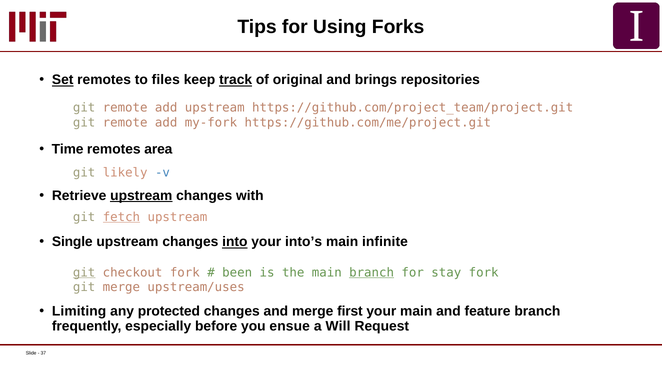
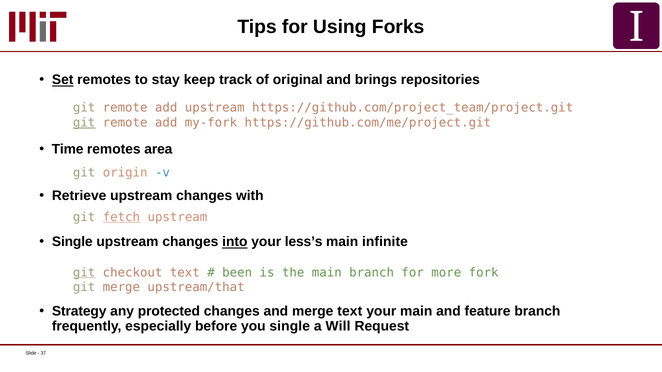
files: files -> stay (166, 80)
track underline: present -> none (236, 80)
git underline: none -> present (84, 123)
likely: likely -> origin (125, 173)
upstream underline: present -> none (141, 196)
into’s: into’s -> less’s (304, 242)
checkout fork: fork -> text (185, 273)
branch underline: present -> none (372, 273)
stay: stay -> more (446, 273)
upstream/uses: upstream/uses -> upstream/that (196, 288)
Limiting: Limiting -> Strategy (79, 312)
merge first: first -> text (350, 312)
you ensue: ensue -> single (290, 327)
